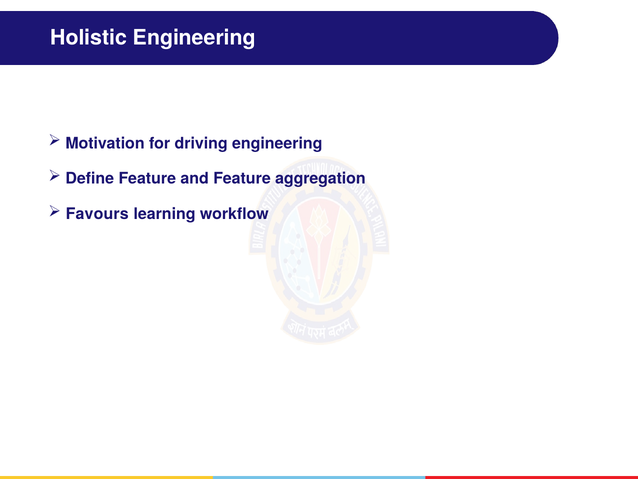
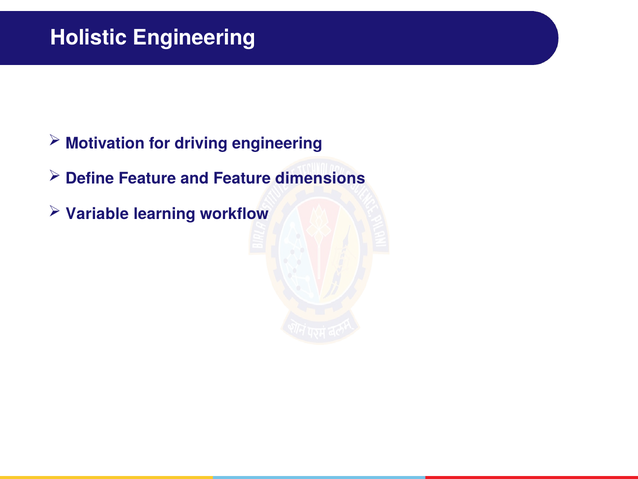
aggregation: aggregation -> dimensions (320, 178)
Favours: Favours -> Variable (97, 214)
